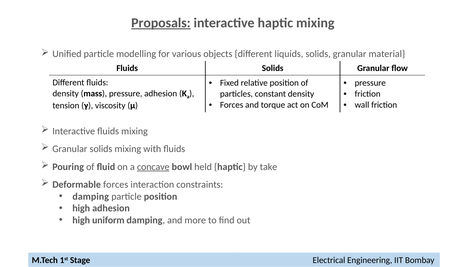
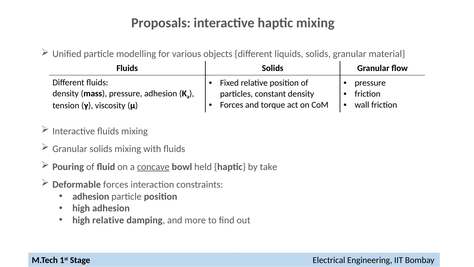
Proposals underline: present -> none (161, 23)
damping: damping -> adhesion (91, 196)
high uniform: uniform -> relative (108, 220)
